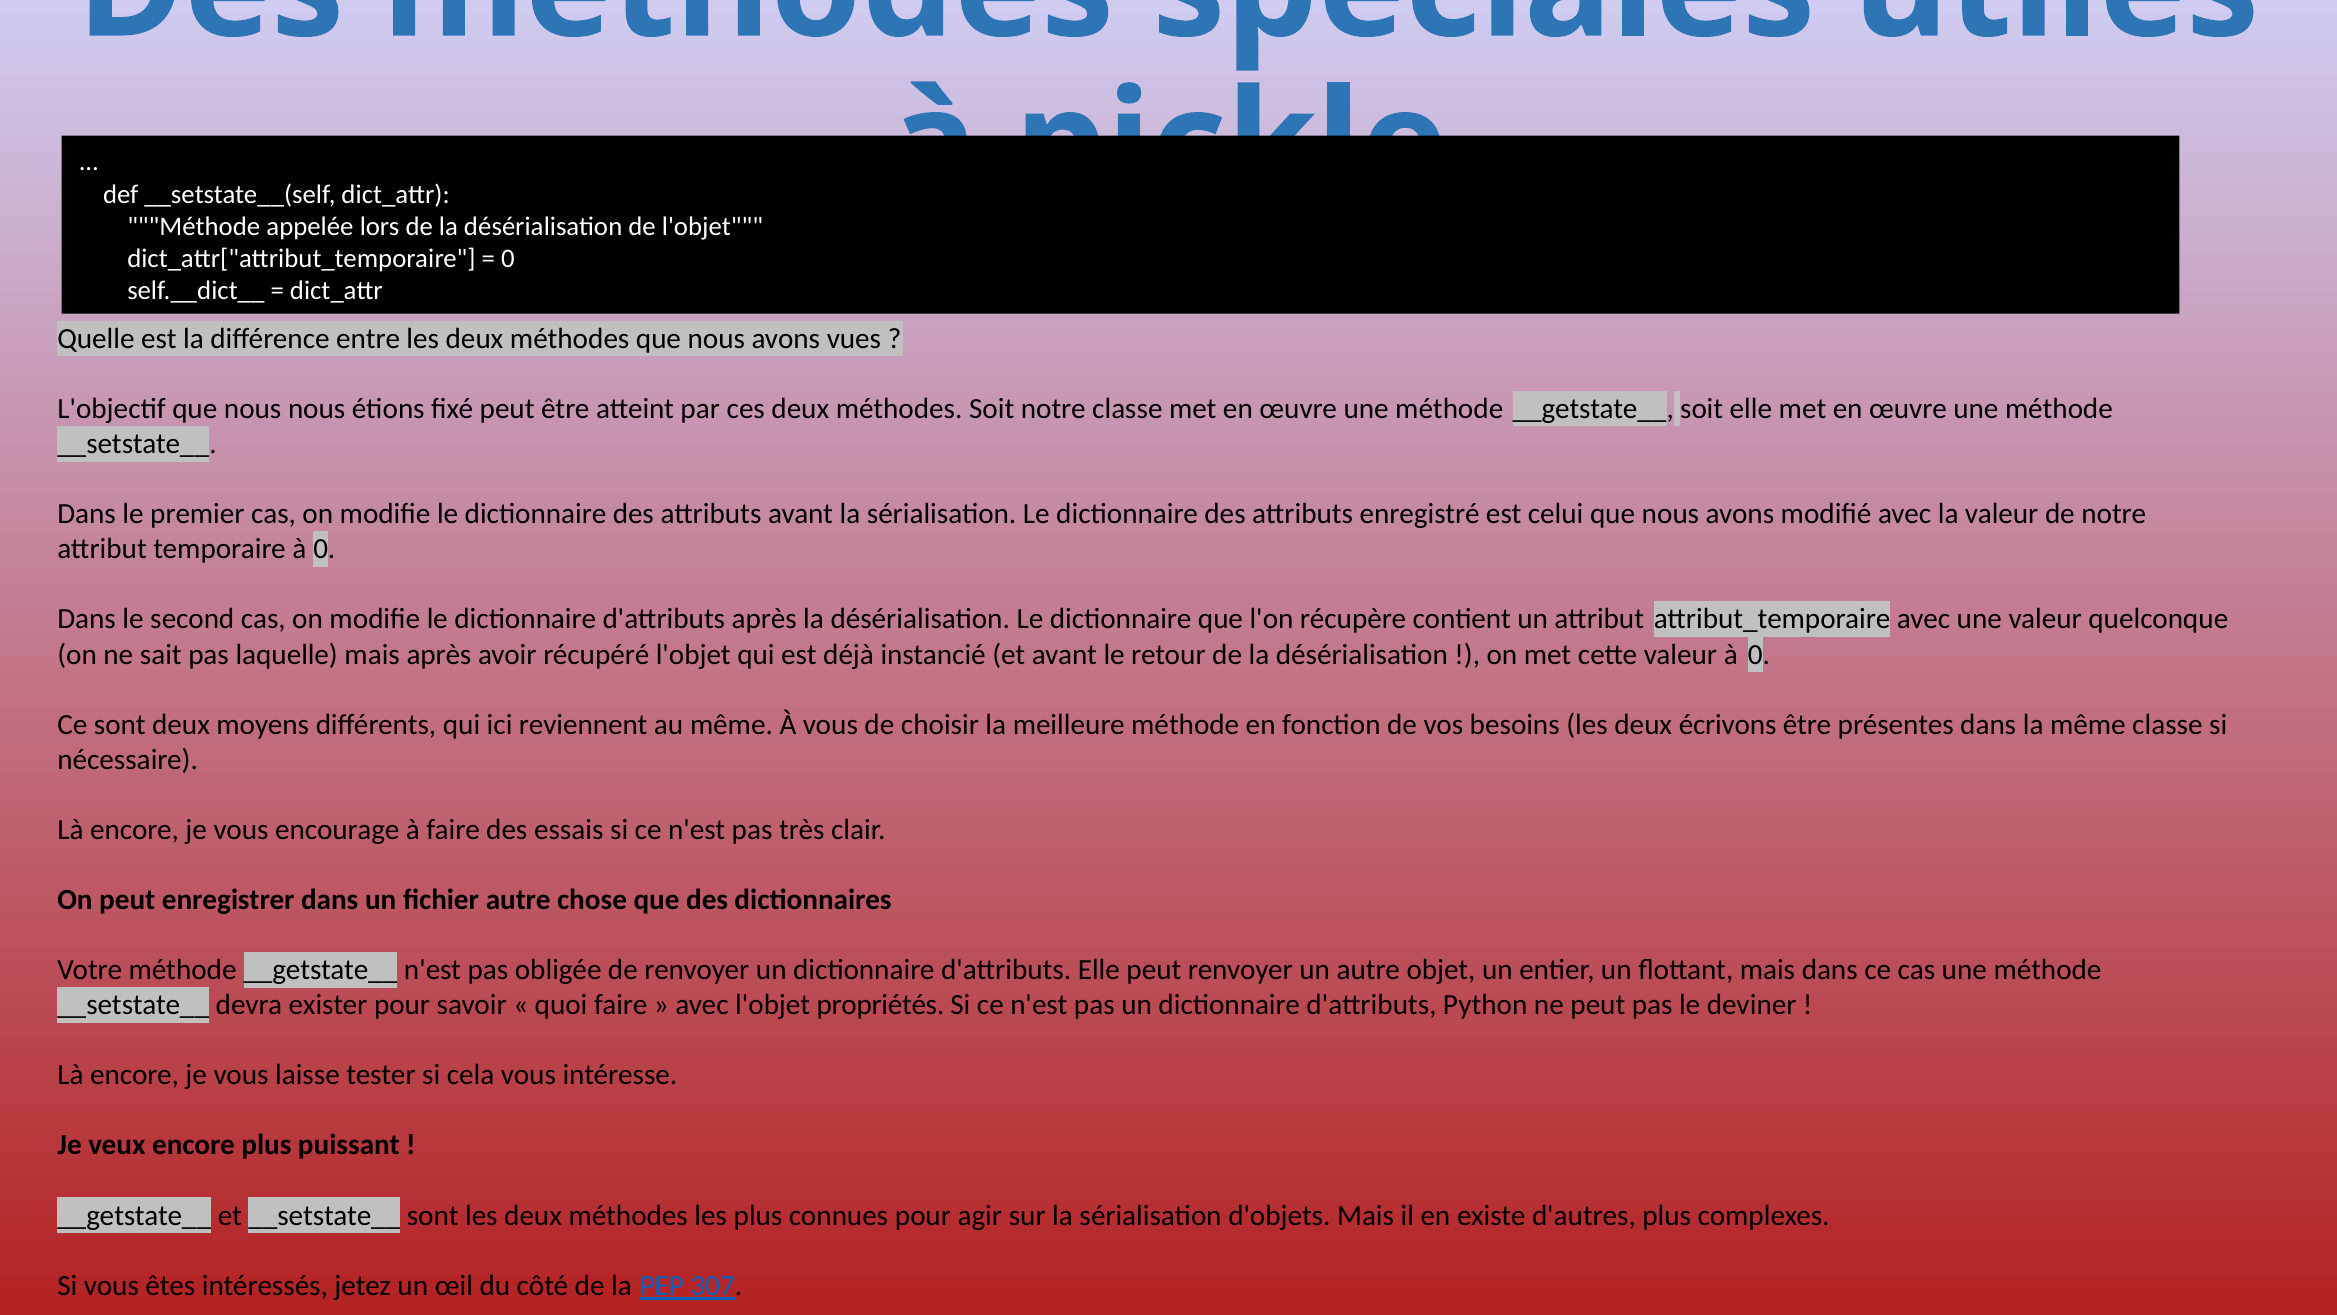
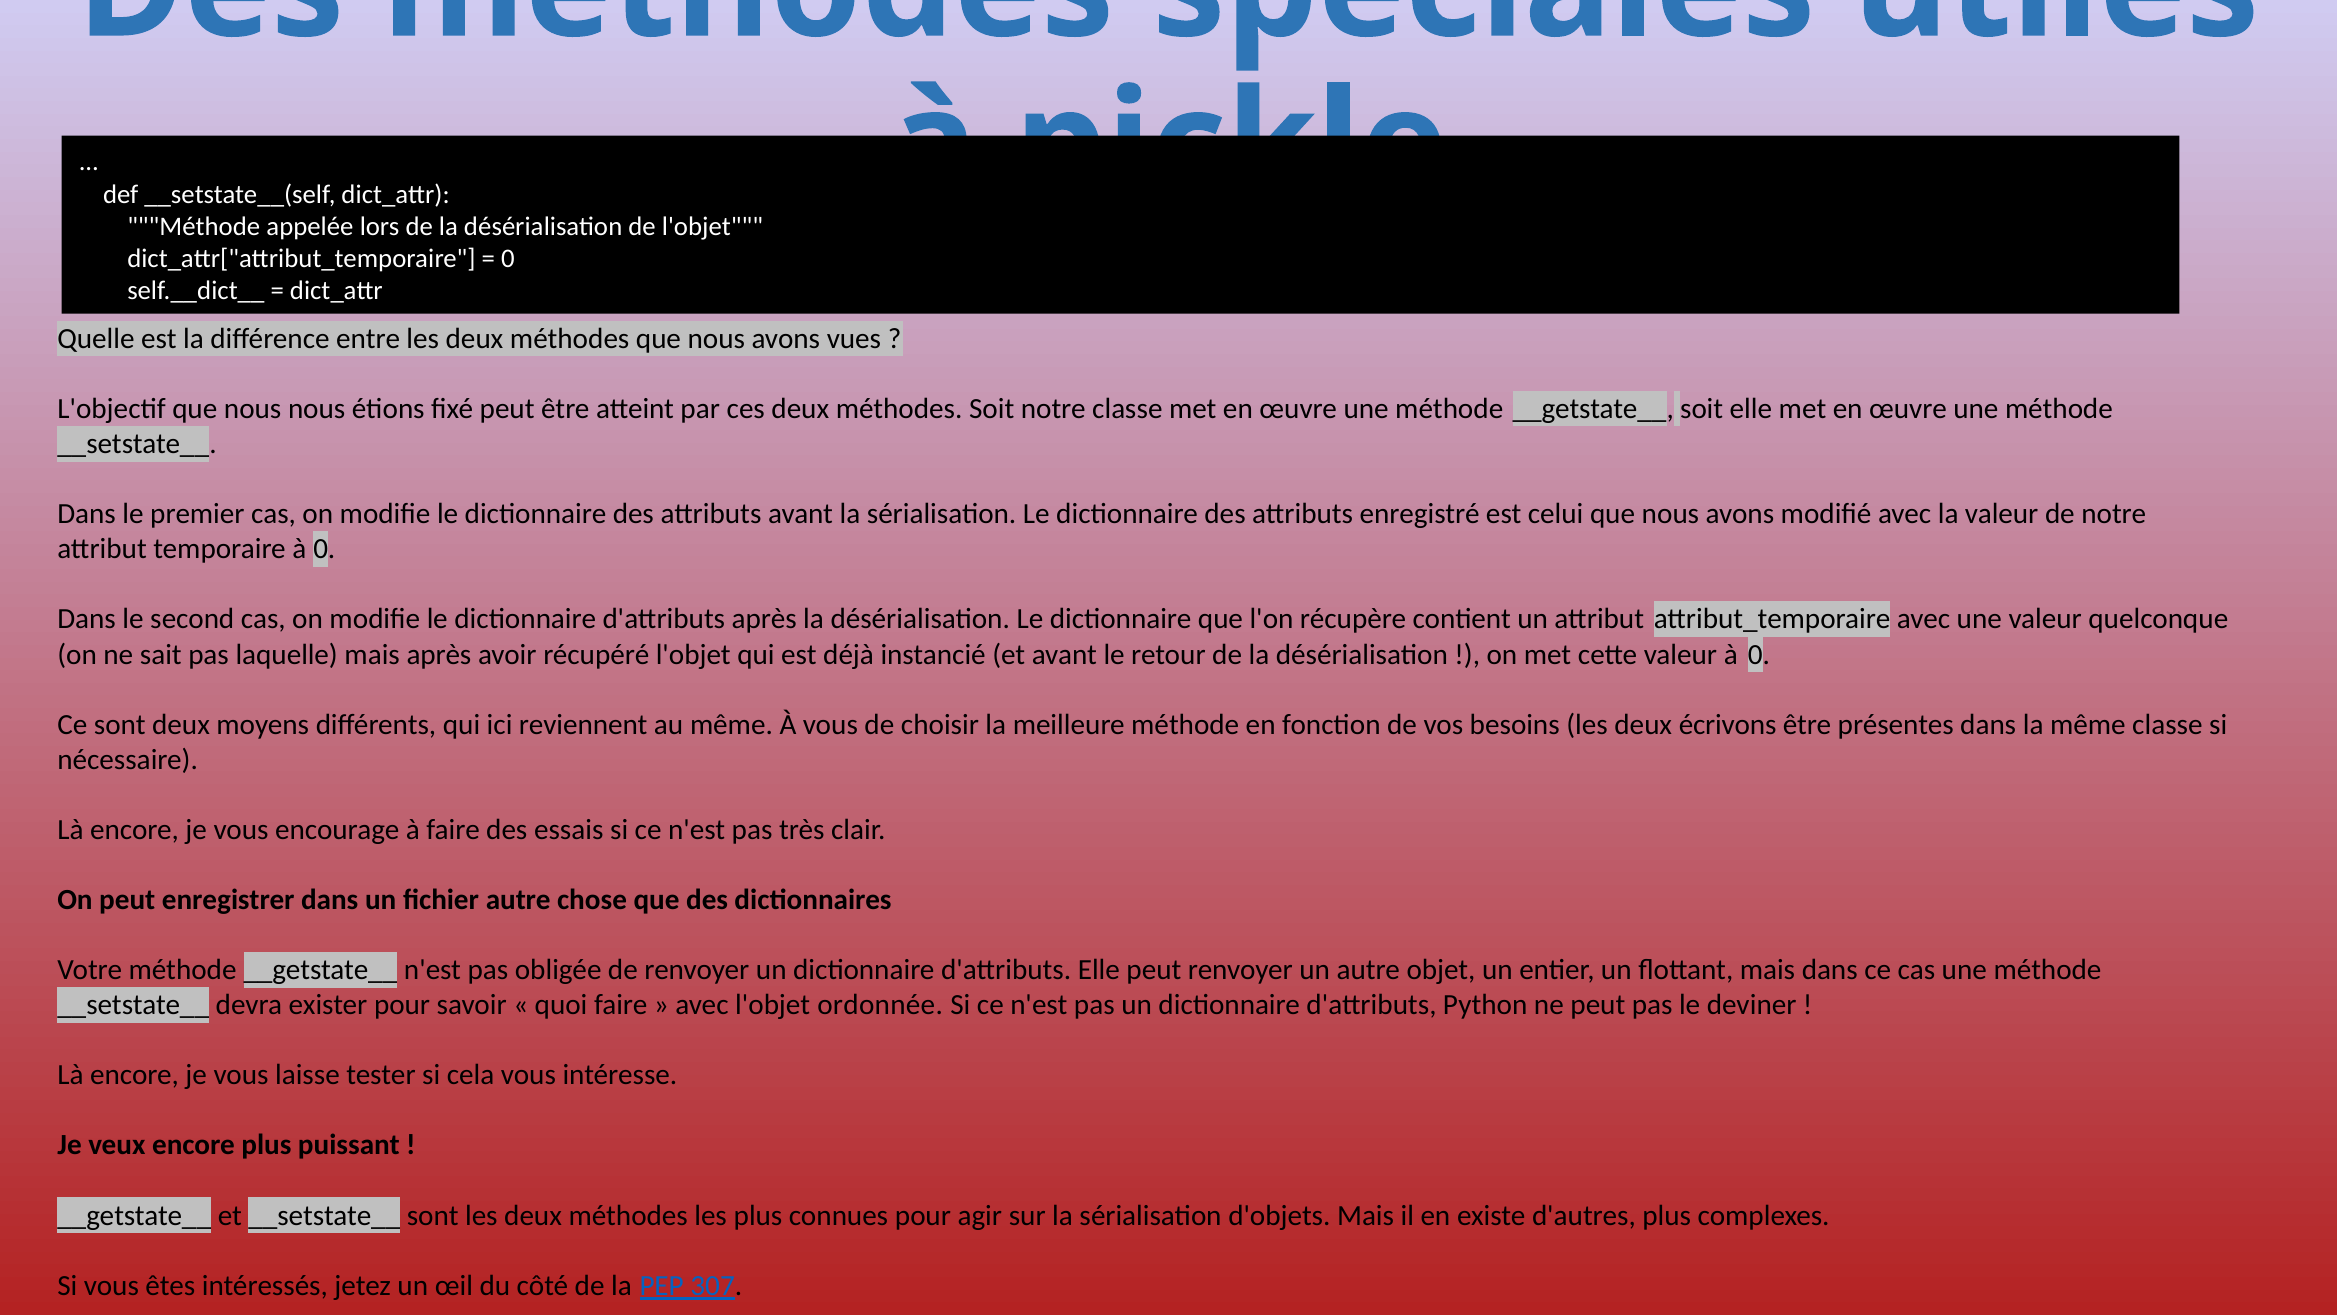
propriétés: propriétés -> ordonnée (880, 1005)
